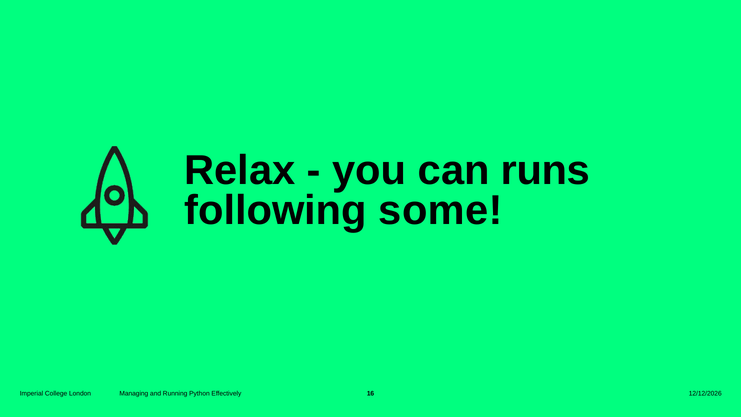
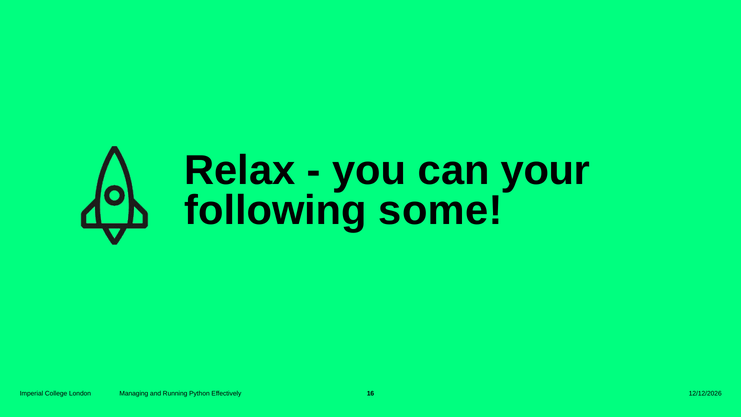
runs: runs -> your (545, 170)
